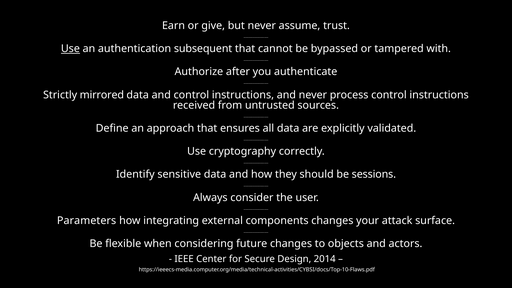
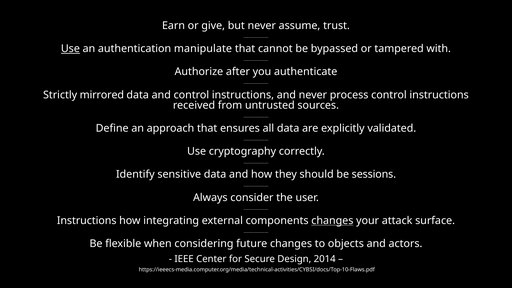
subsequent: subsequent -> manipulate (203, 49)
Parameters: Parameters -> Instructions (87, 221)
changes underline: none -> present (332, 221)
